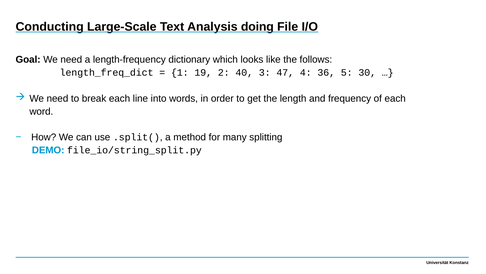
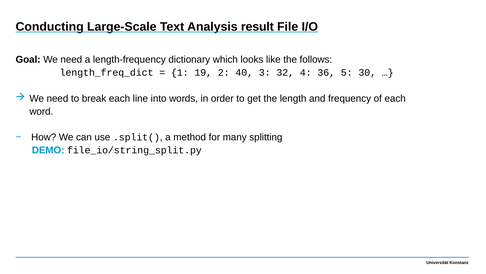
doing: doing -> result (257, 27)
47: 47 -> 32 (285, 72)
